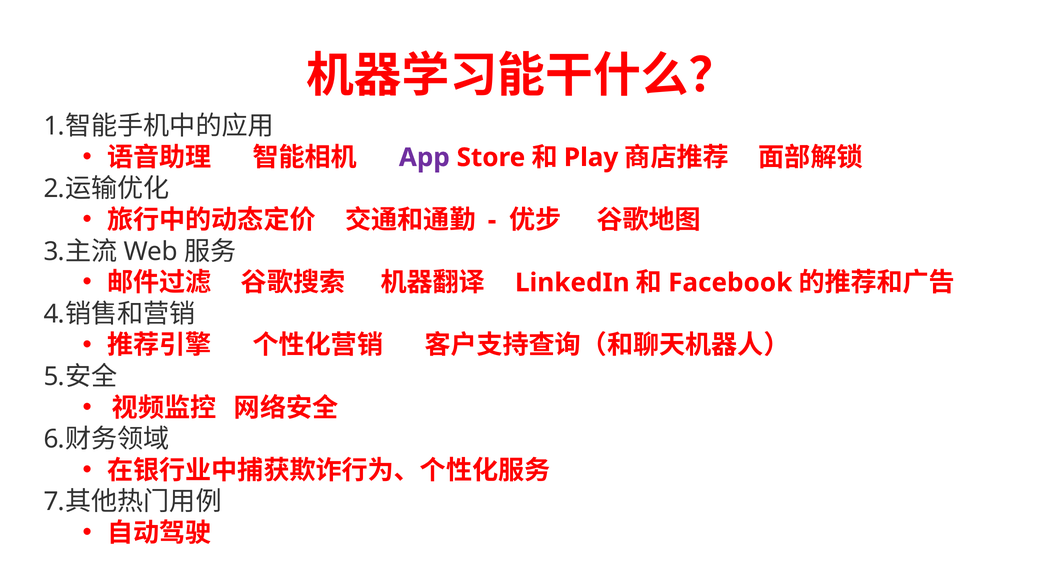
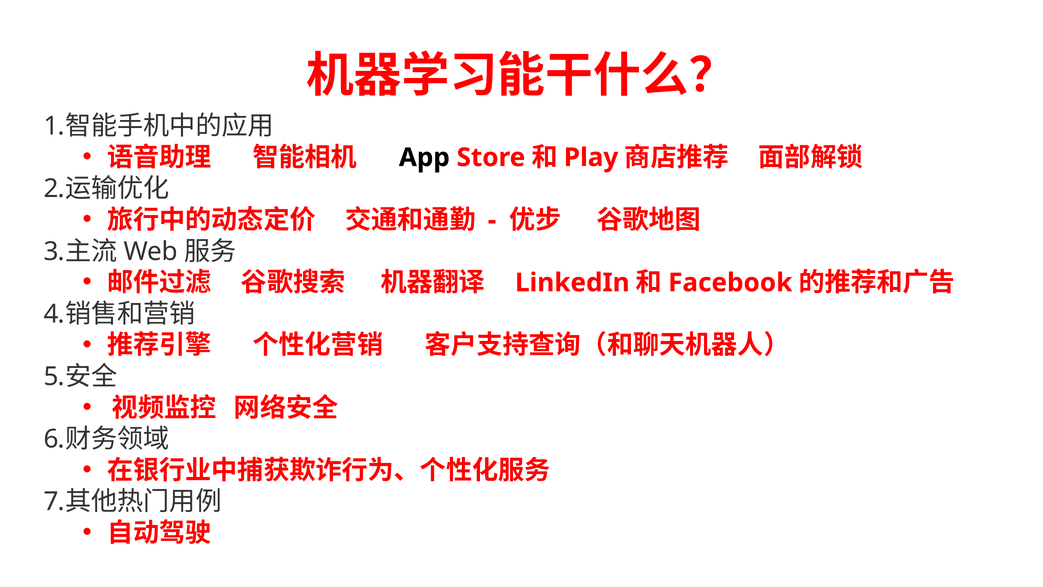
App colour: purple -> black (424, 157)
